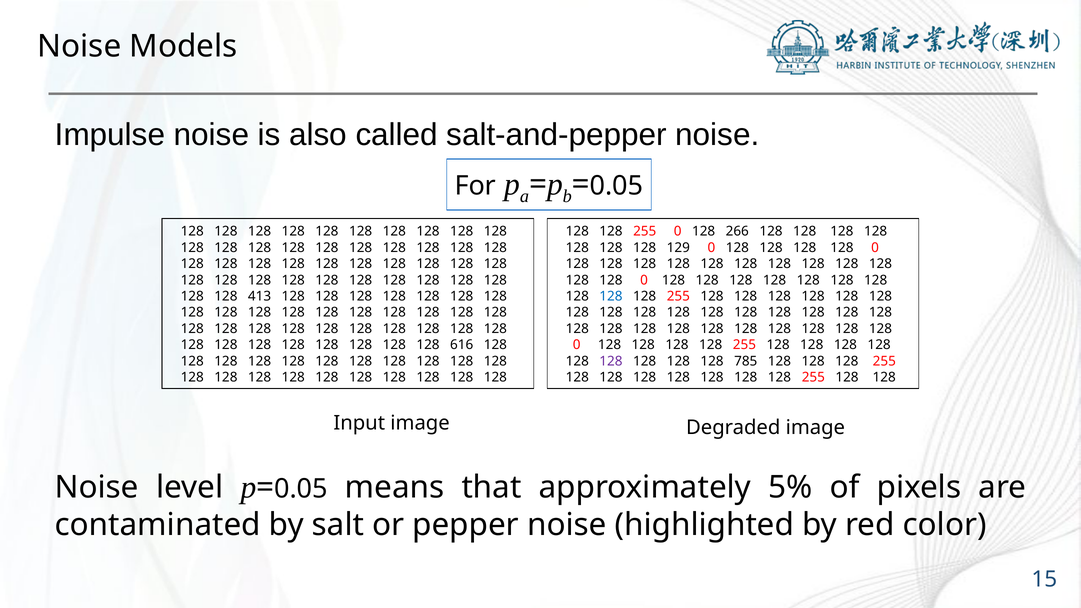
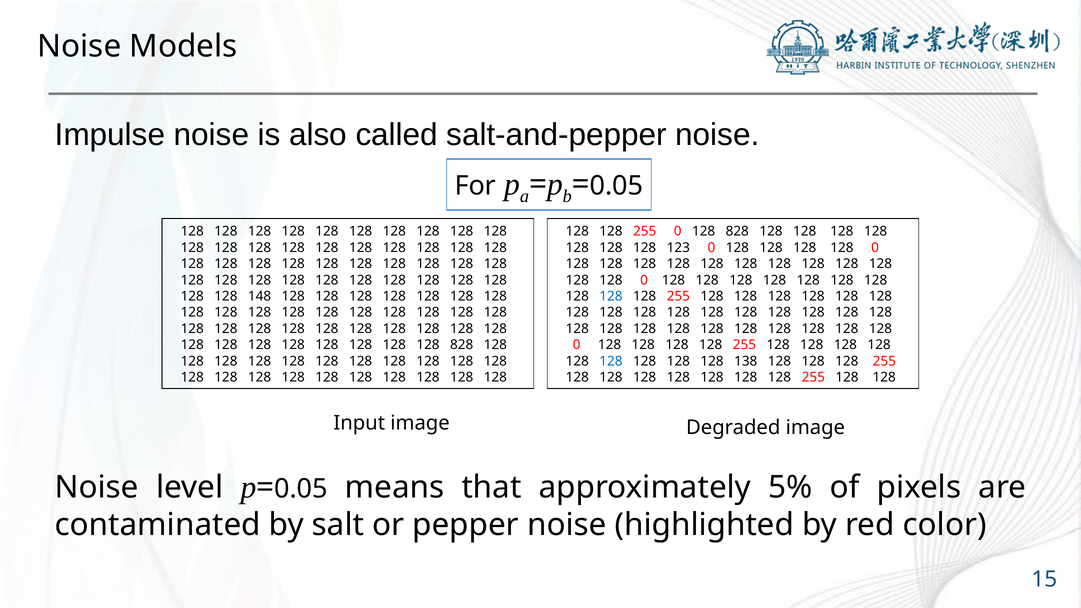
0 128 266: 266 -> 828 (737, 231)
129: 129 -> 123 (678, 248)
413: 413 -> 148 (260, 296)
128 128 616: 616 -> 828 (462, 345)
128 colour: purple -> blue (611, 361)
785: 785 -> 138 (746, 361)
